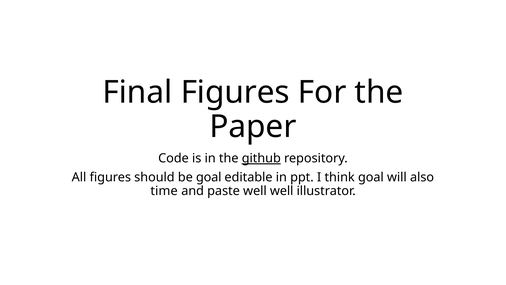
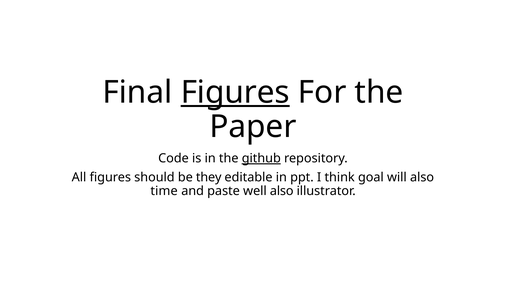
Figures underline: none -> present (235, 92)
be goal: goal -> they (209, 177)
well well: well -> also (282, 191)
